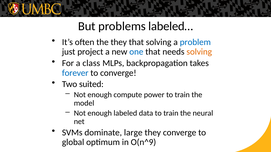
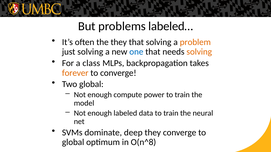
problem colour: blue -> orange (195, 42)
just project: project -> solving (90, 52)
forever colour: blue -> orange (75, 73)
Two suited: suited -> global (91, 84)
large: large -> deep (133, 133)
O(n^9: O(n^9 -> O(n^8 (143, 143)
